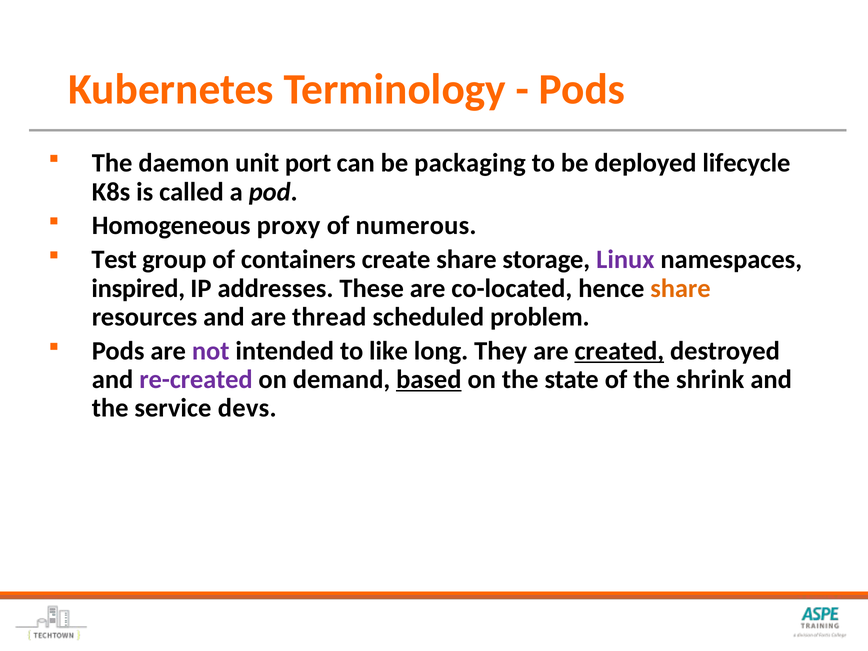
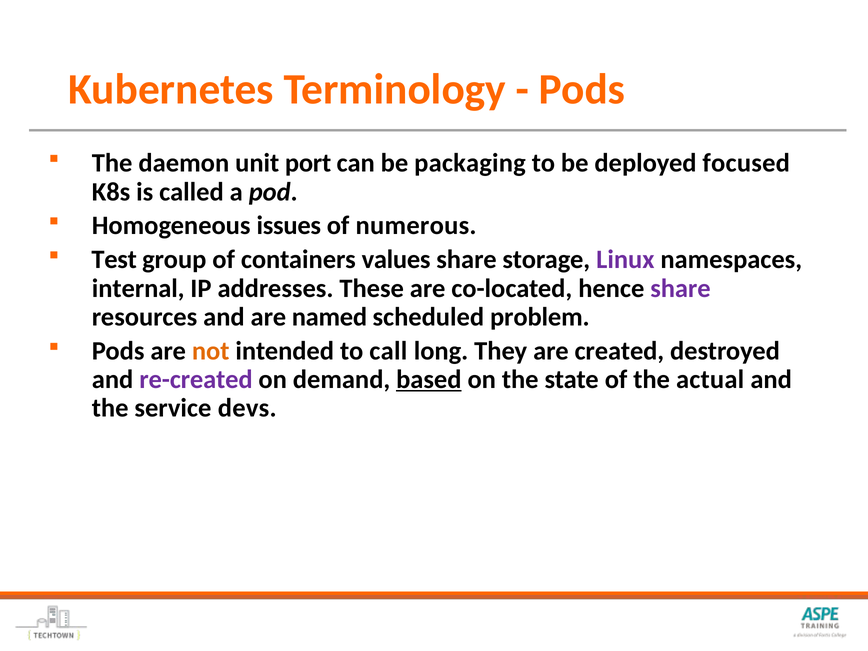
lifecycle: lifecycle -> focused (746, 163)
proxy: proxy -> issues (289, 226)
create: create -> values (396, 260)
inspired: inspired -> internal (138, 288)
share colour: orange -> purple (680, 288)
thread: thread -> named (329, 317)
not colour: purple -> orange (211, 351)
like: like -> call (388, 351)
created underline: present -> none (619, 351)
shrink: shrink -> actual (710, 379)
